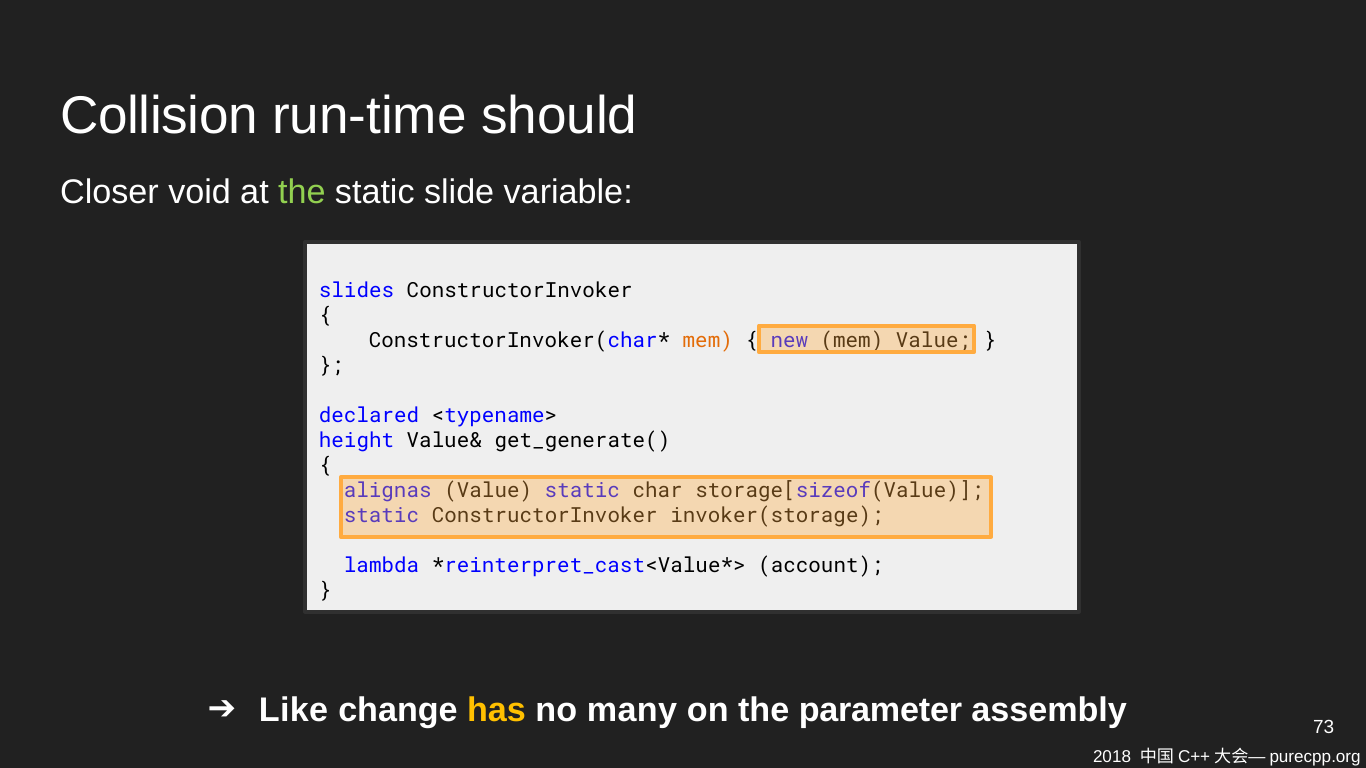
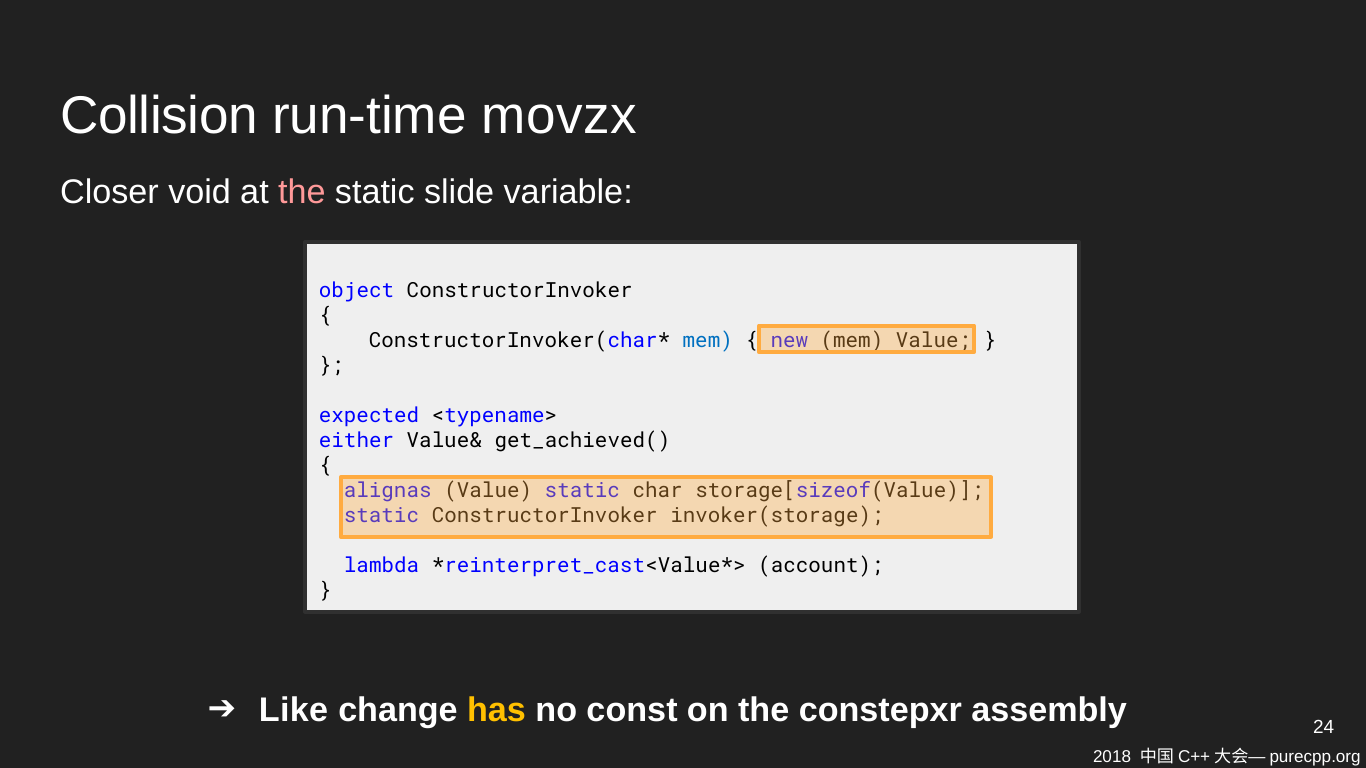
should: should -> movzx (559, 116)
the colour: light green -> pink (302, 192)
slides: slides -> object (356, 291)
mem colour: orange -> blue (708, 341)
declared: declared -> expected (369, 416)
height: height -> either (356, 441)
get_generate(: get_generate( -> get_achieved( (582, 441)
many: many -> const (632, 711)
parameter: parameter -> constepxr (880, 711)
73: 73 -> 24 (1324, 727)
